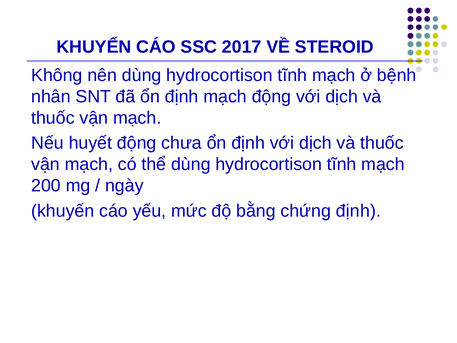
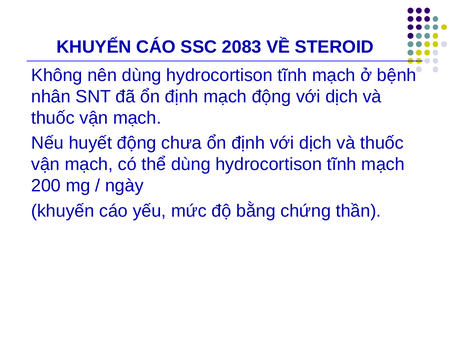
2017: 2017 -> 2083 (242, 47)
chứng định: định -> thần (359, 211)
